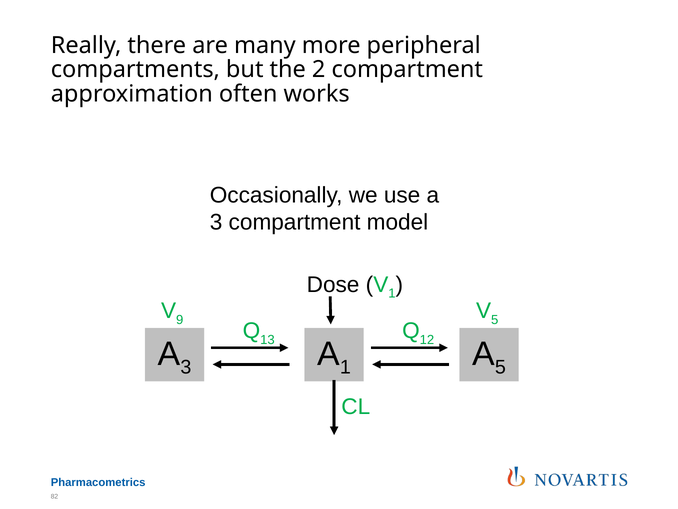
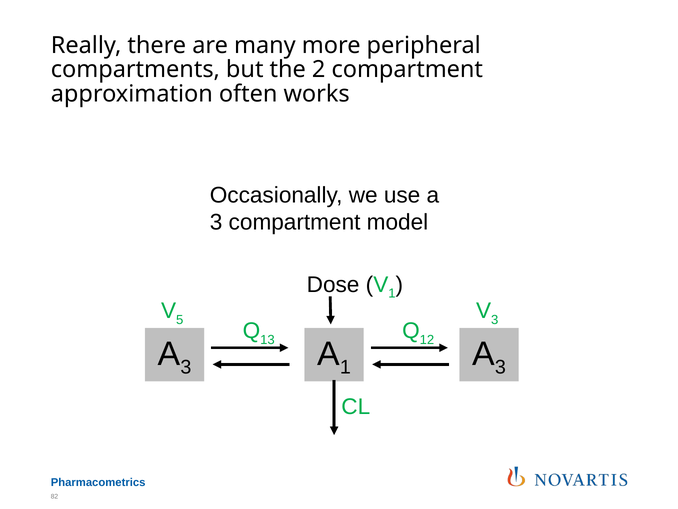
9: 9 -> 5 (180, 319)
5: 5 -> 3 (495, 319)
5: 5 -> 3 (500, 367)
